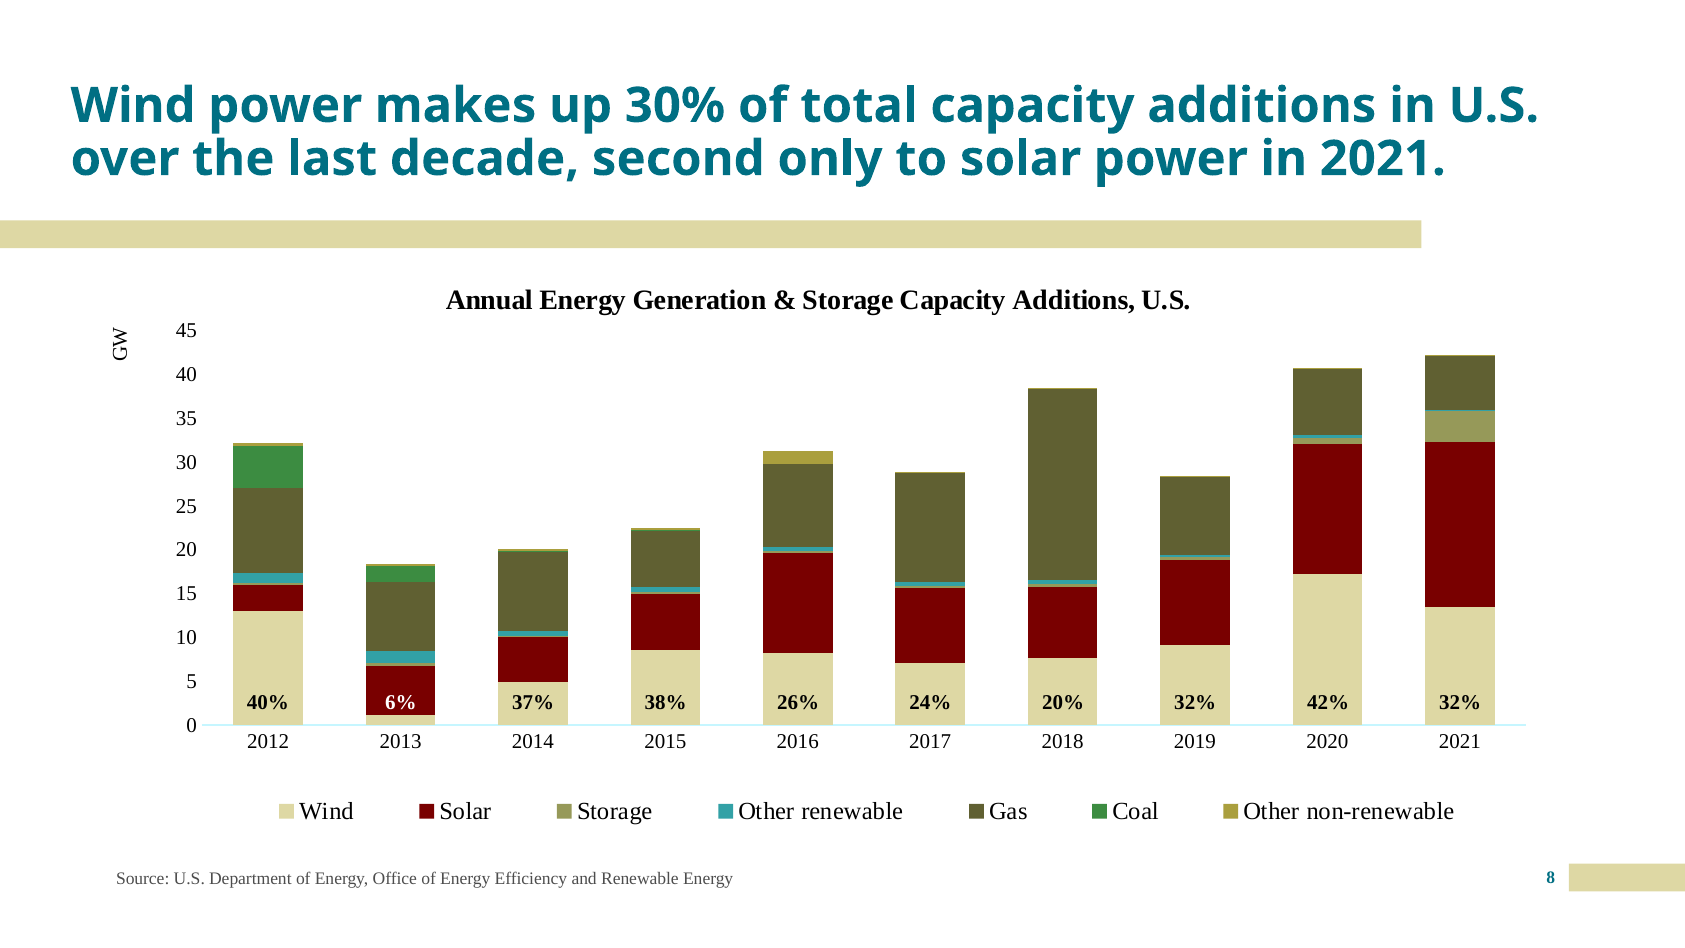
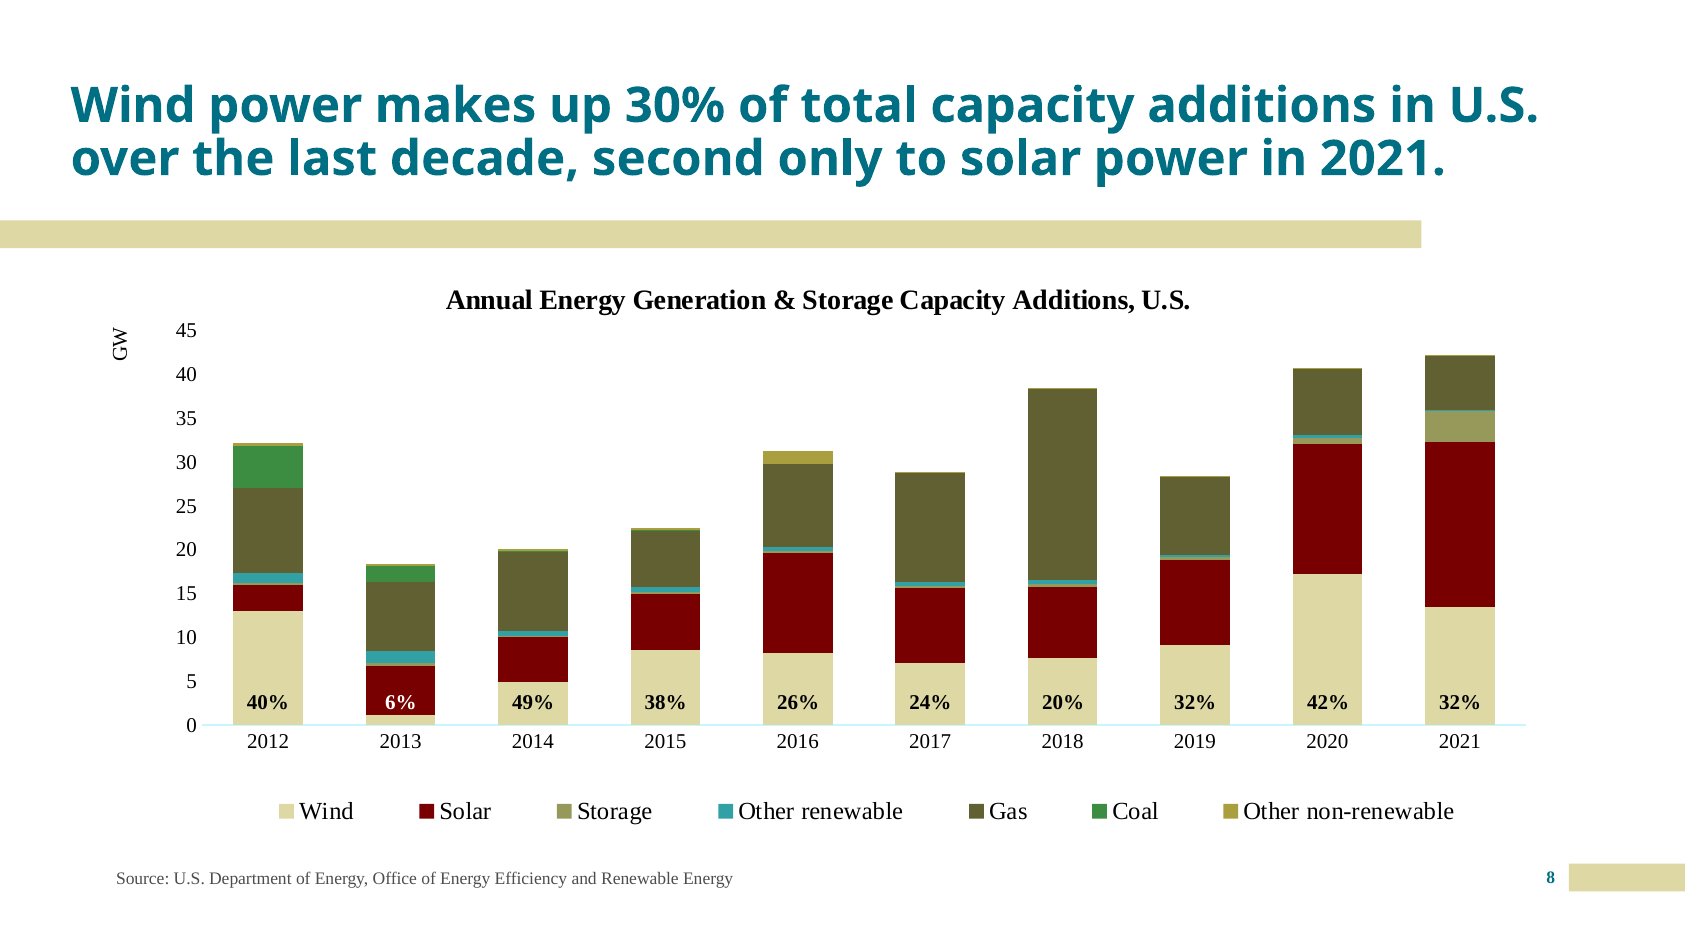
37%: 37% -> 49% (533, 703)
